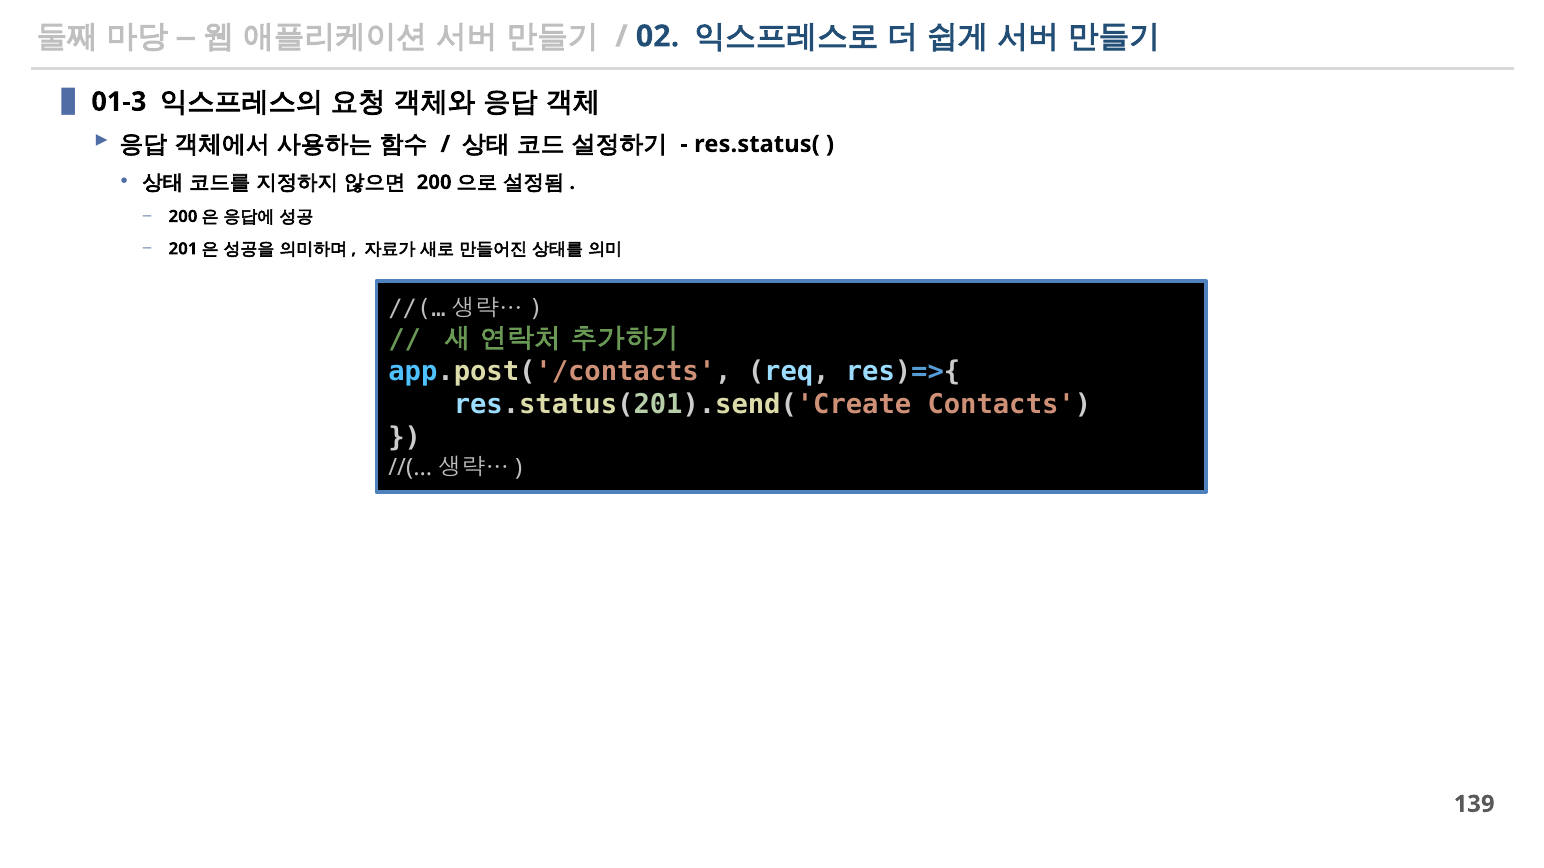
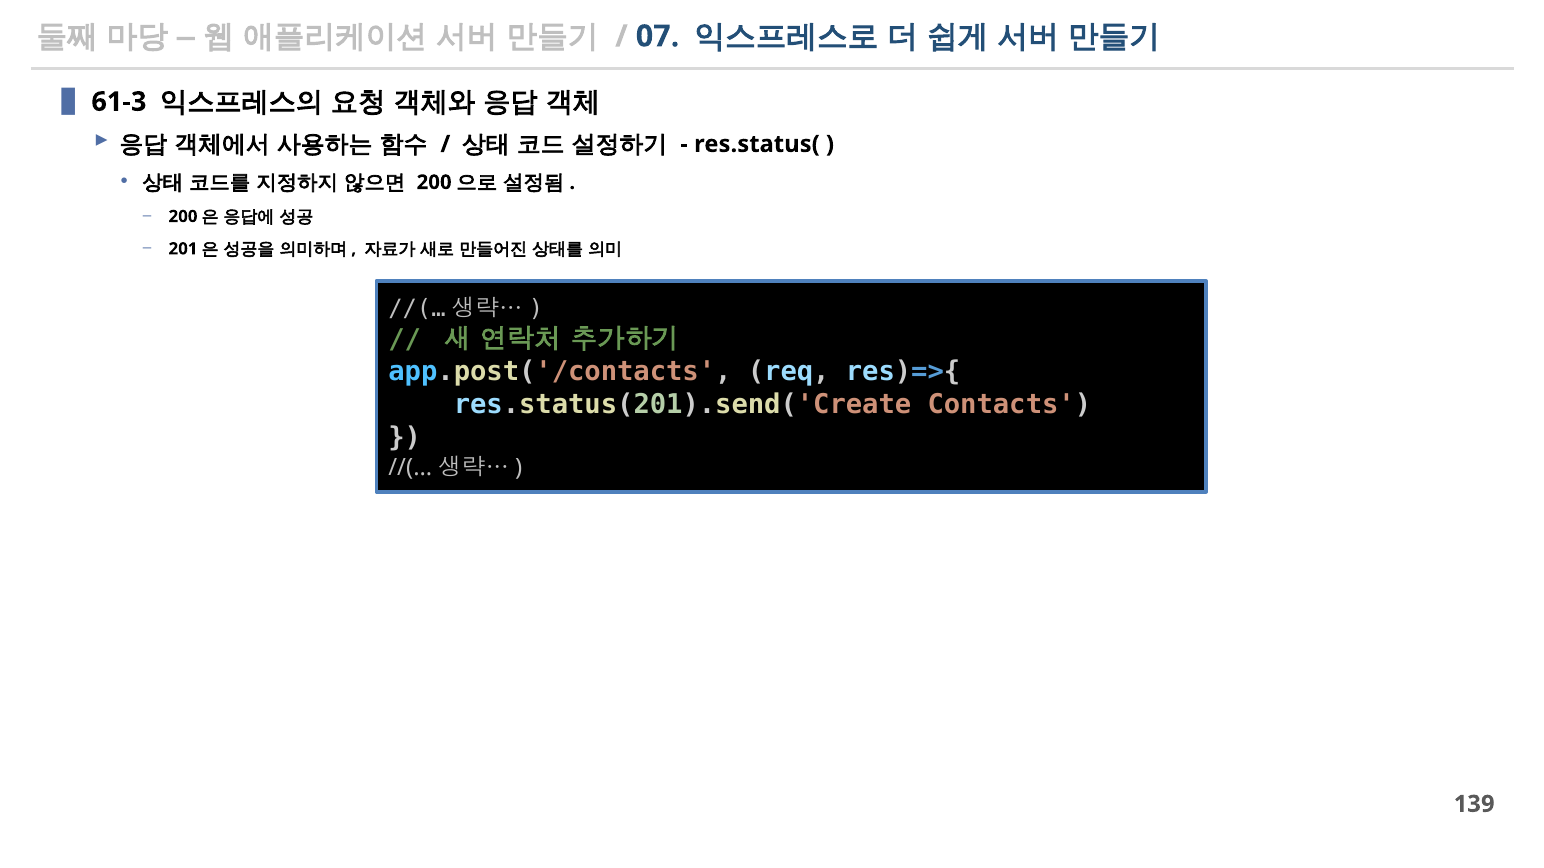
02: 02 -> 07 (658, 36)
01-3: 01-3 -> 61-3 (119, 102)
